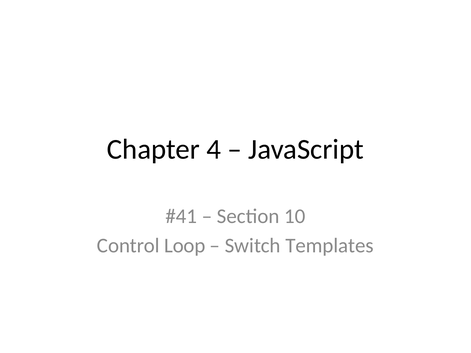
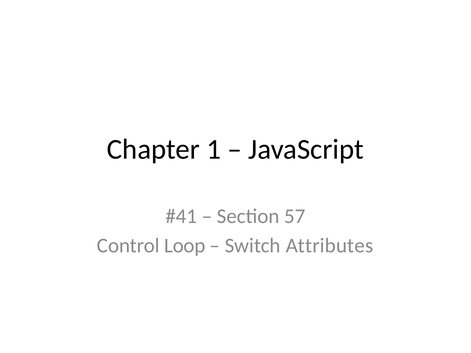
4: 4 -> 1 (214, 150)
10: 10 -> 57 (295, 217)
Templates: Templates -> Attributes (329, 246)
